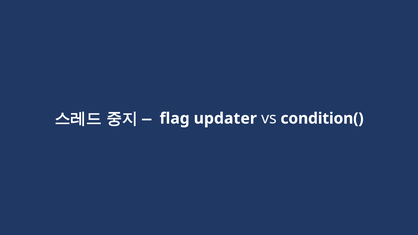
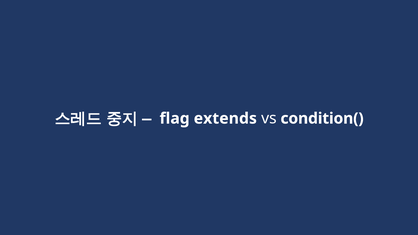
updater: updater -> extends (225, 119)
